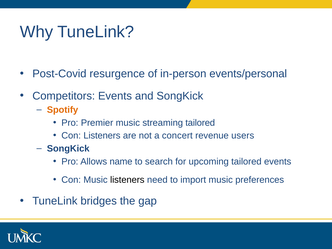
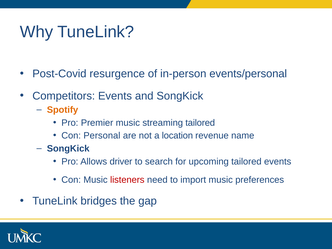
Con Listeners: Listeners -> Personal (102, 136)
concert: concert -> location (177, 136)
users: users -> name (243, 136)
name: name -> driver (121, 161)
listeners colour: black -> red (127, 180)
